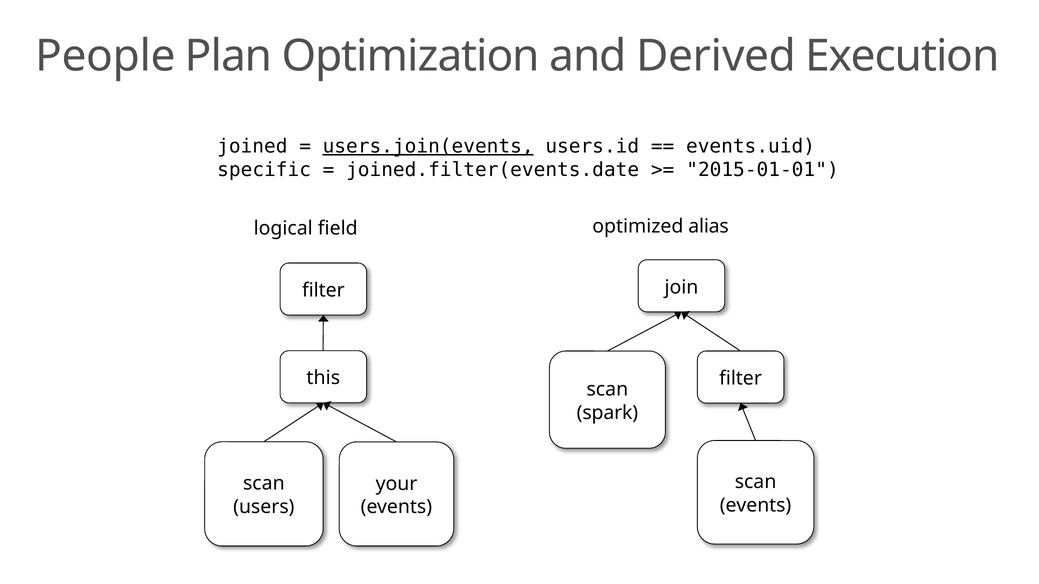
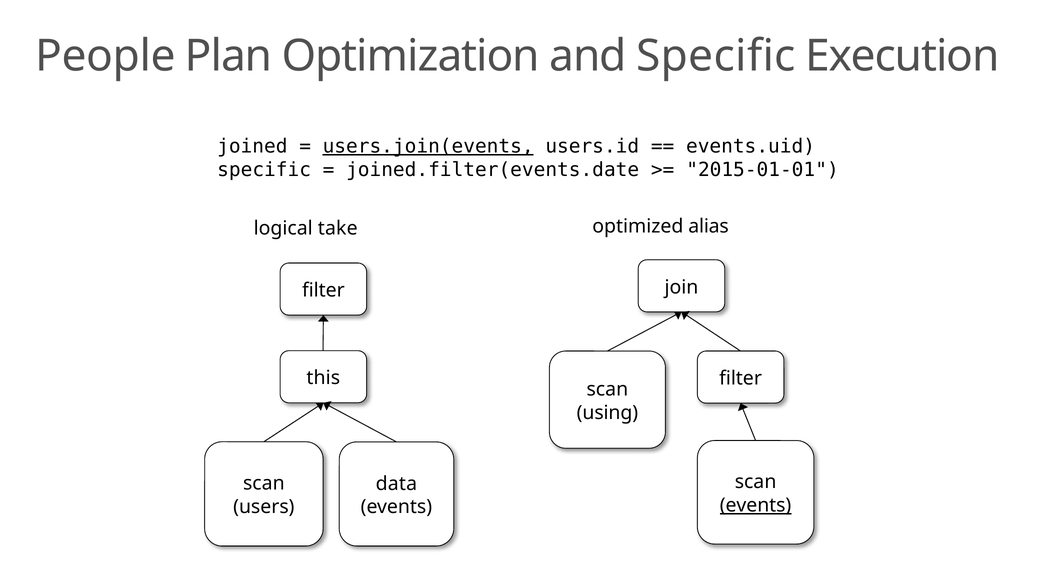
and Derived: Derived -> Specific (716, 56)
field: field -> take (338, 228)
spark: spark -> using (607, 413)
your: your -> data (396, 484)
events underline: none -> present (756, 506)
